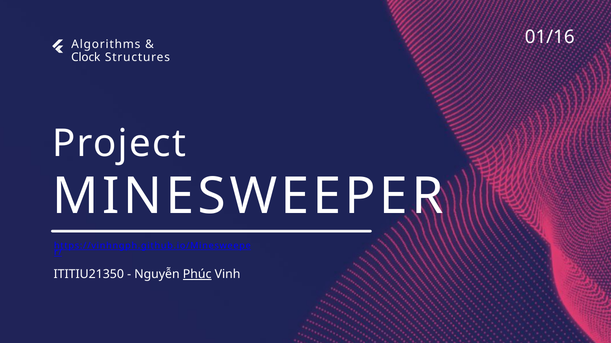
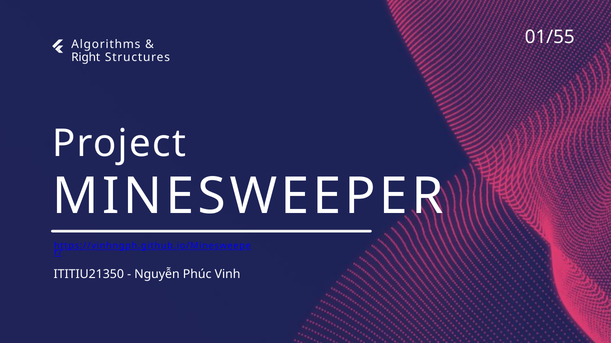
01/16: 01/16 -> 01/55 (550, 37)
Clock: Clock -> Right (86, 57)
Phúc underline: present -> none (197, 275)
